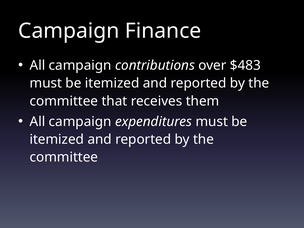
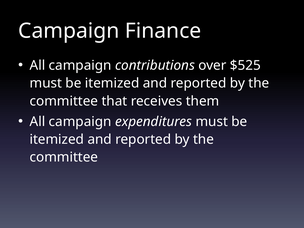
$483: $483 -> $525 (245, 65)
